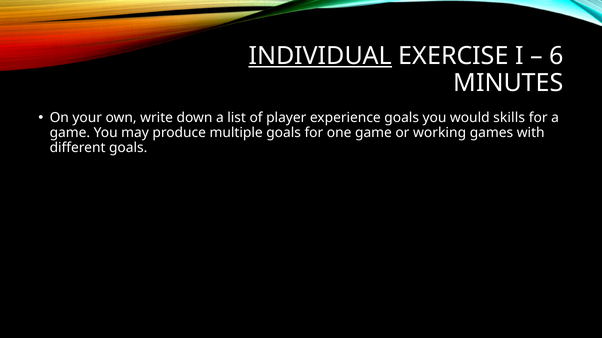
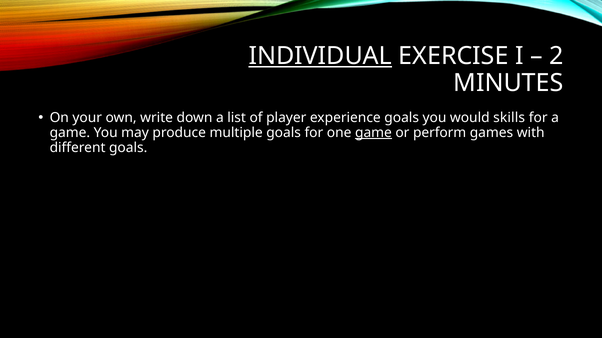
6: 6 -> 2 (556, 56)
game underline: none -> present (373, 133)
working: working -> perform (440, 133)
